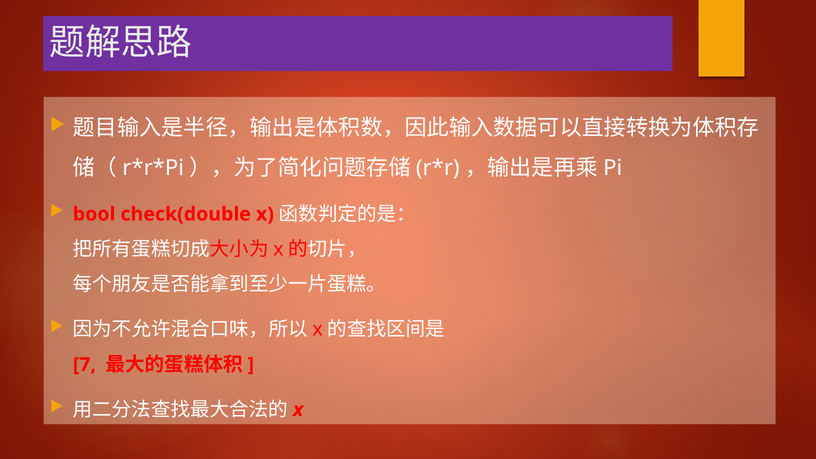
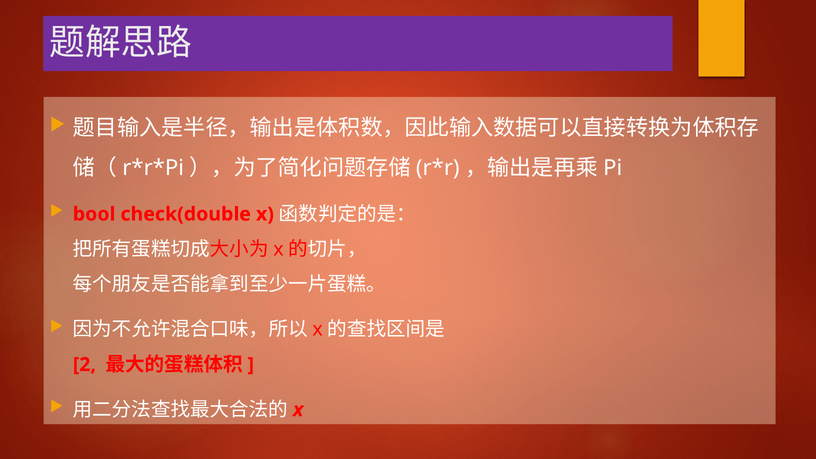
7: 7 -> 2 (84, 365)
